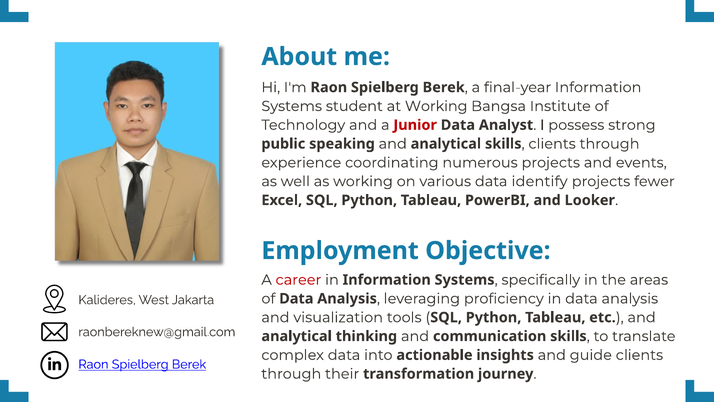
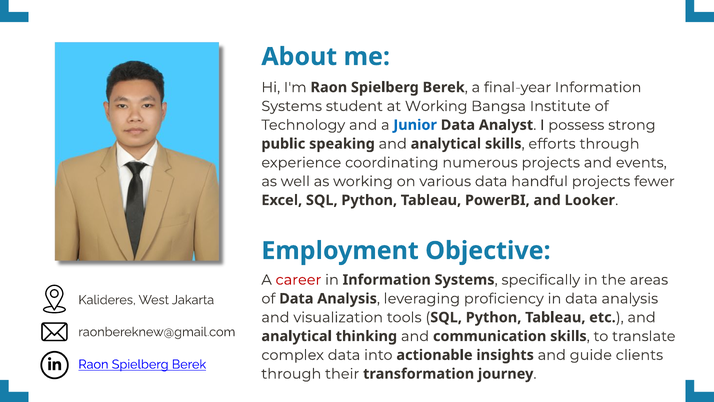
Junior colour: red -> blue (415, 125)
skills clients: clients -> efforts (552, 144)
identify: identify -> handful (540, 181)
